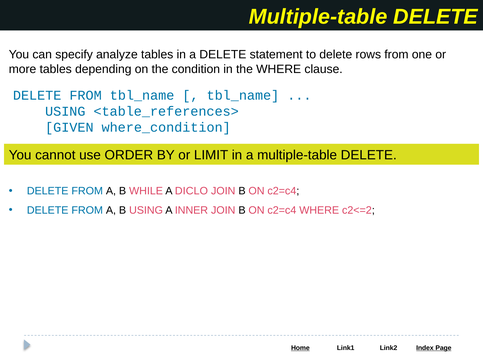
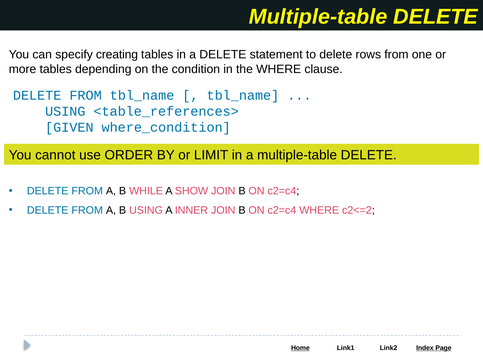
analyze: analyze -> creating (117, 55)
DICLO: DICLO -> SHOW (191, 191)
